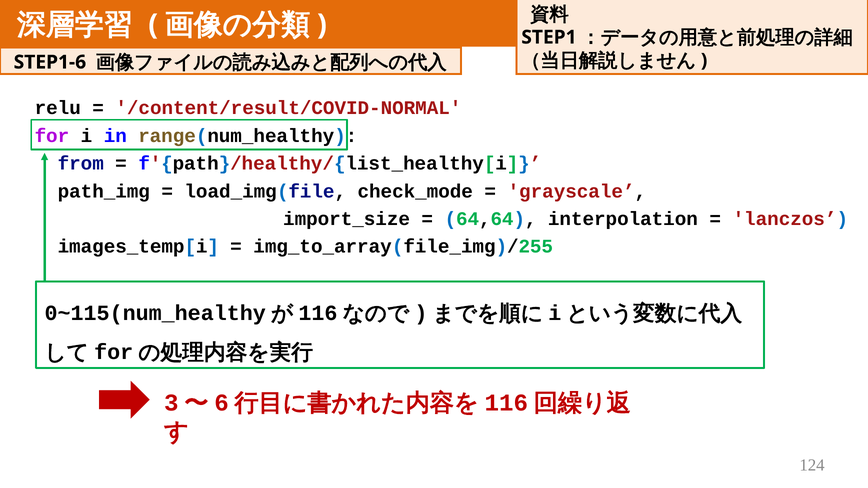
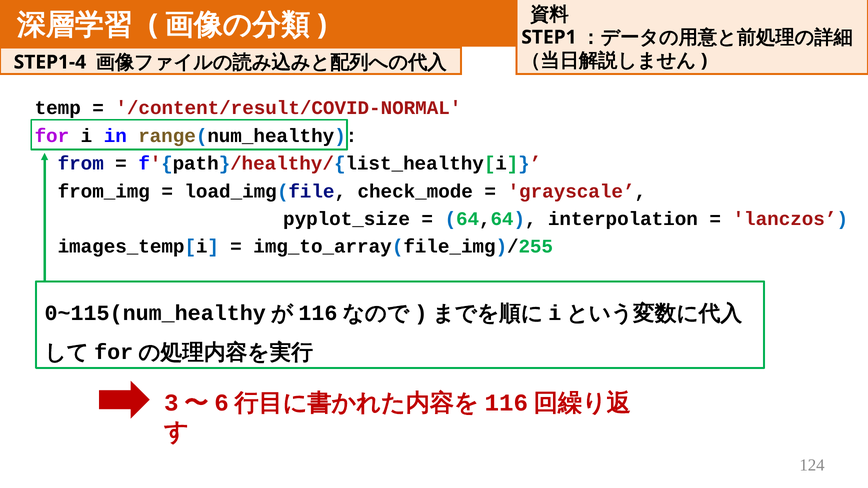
STEP1-6: STEP1-6 -> STEP1-4 (50, 62)
relu: relu -> temp (58, 108)
path_img: path_img -> from_img (104, 191)
import_size: import_size -> pyplot_size (347, 219)
